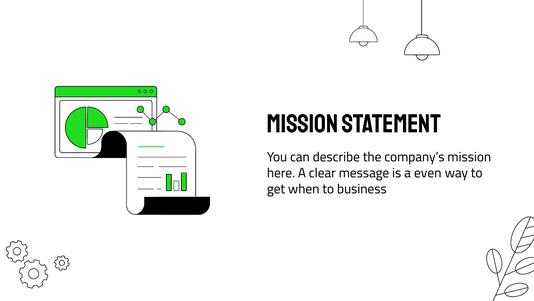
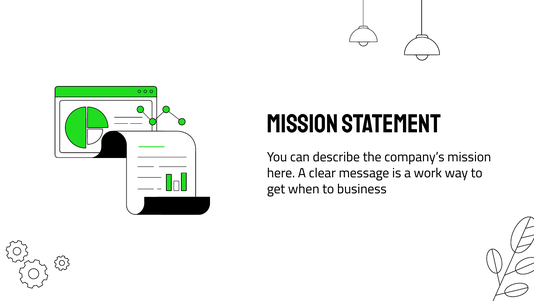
even: even -> work (428, 173)
